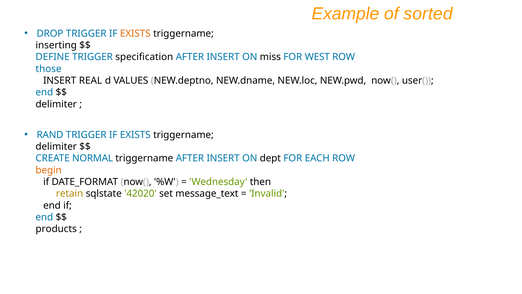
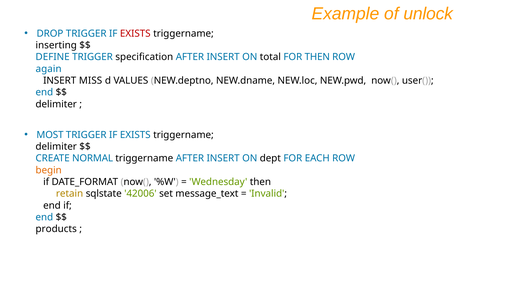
sorted: sorted -> unlock (428, 14)
EXISTS colour: orange -> red (135, 34)
miss: miss -> total (270, 57)
FOR WEST: WEST -> THEN (317, 57)
those: those -> again (49, 69)
REAL: REAL -> MISS (91, 81)
RAND: RAND -> MOST (50, 135)
42020: 42020 -> 42006 (140, 193)
